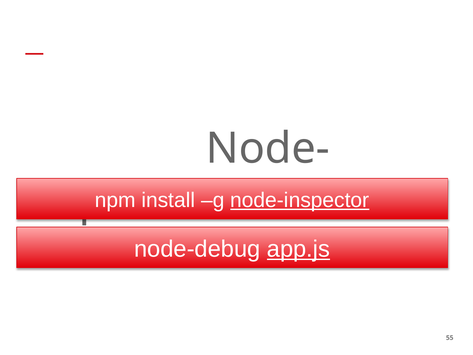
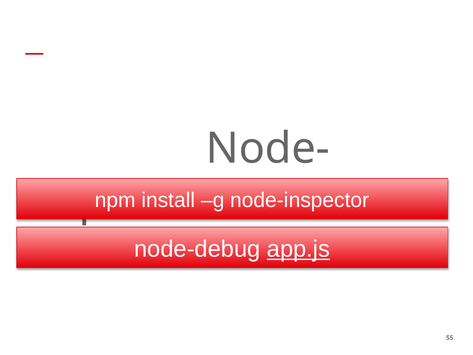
node-inspector underline: present -> none (300, 200)
